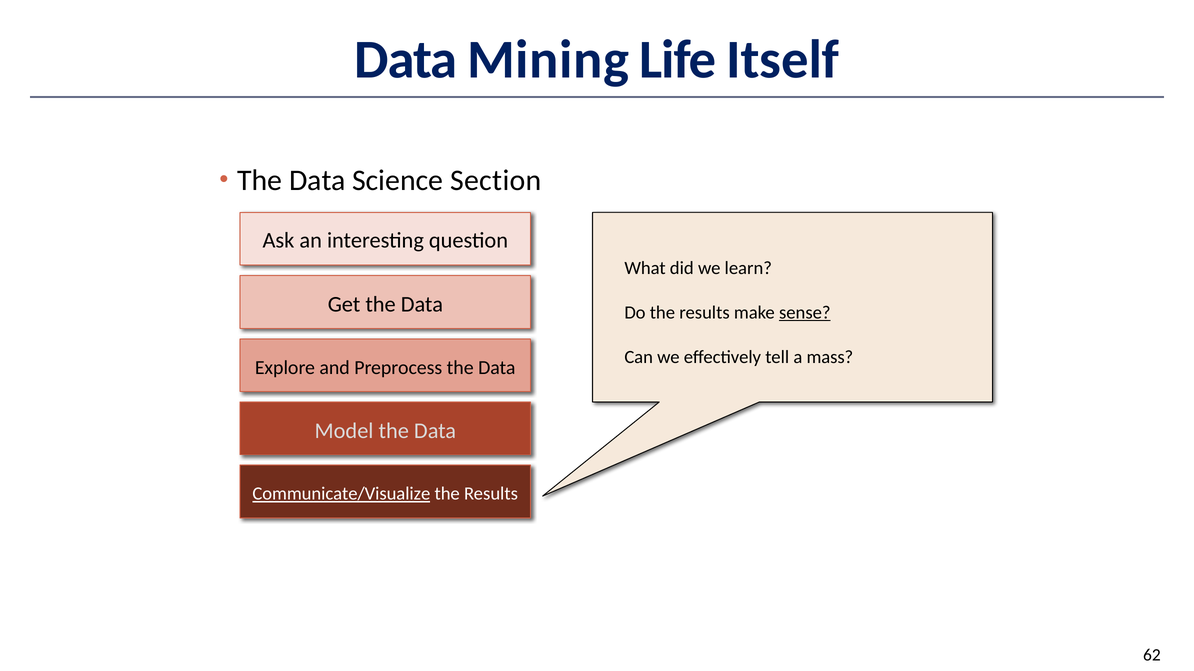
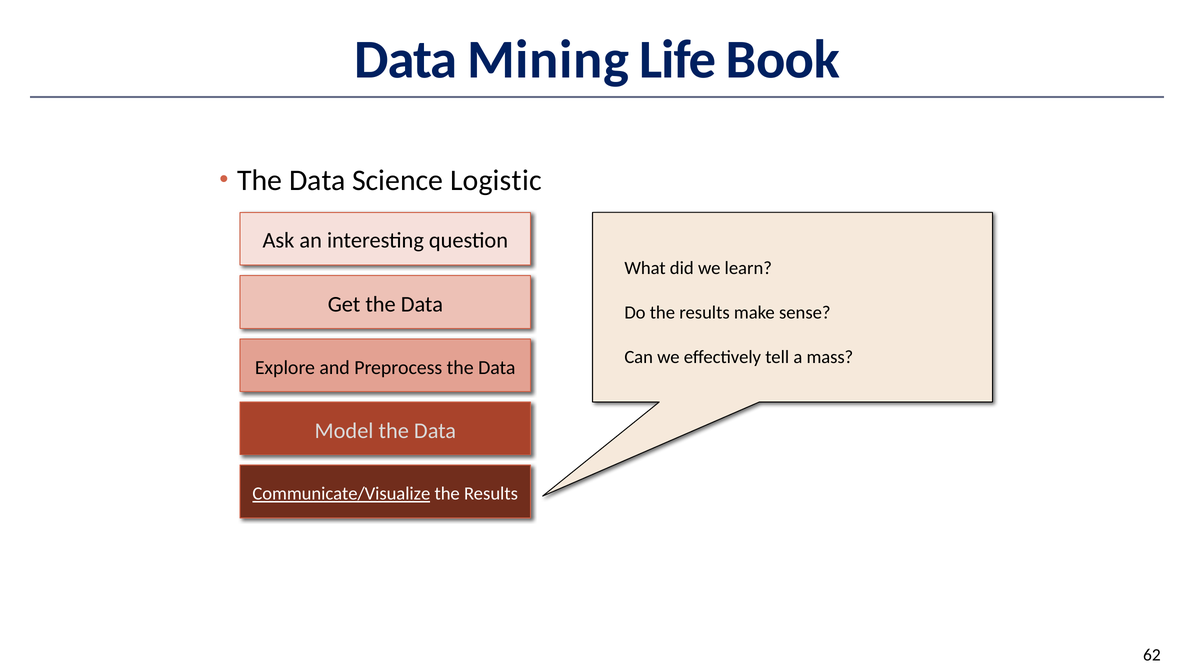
Itself: Itself -> Book (783, 60)
Section: Section -> Logistic (496, 181)
sense underline: present -> none (805, 313)
